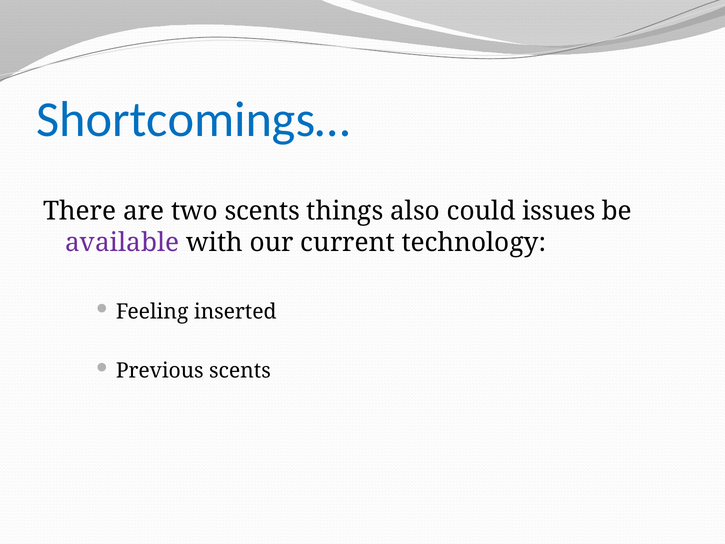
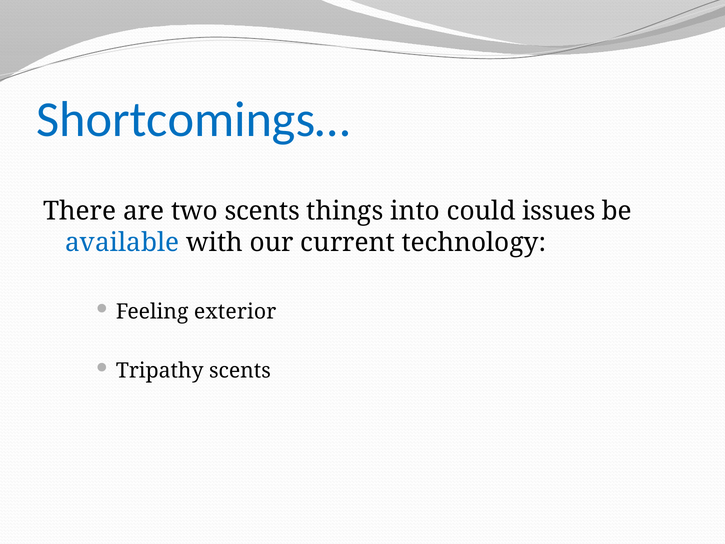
also: also -> into (415, 211)
available colour: purple -> blue (122, 243)
inserted: inserted -> exterior (235, 311)
Previous: Previous -> Tripathy (160, 371)
